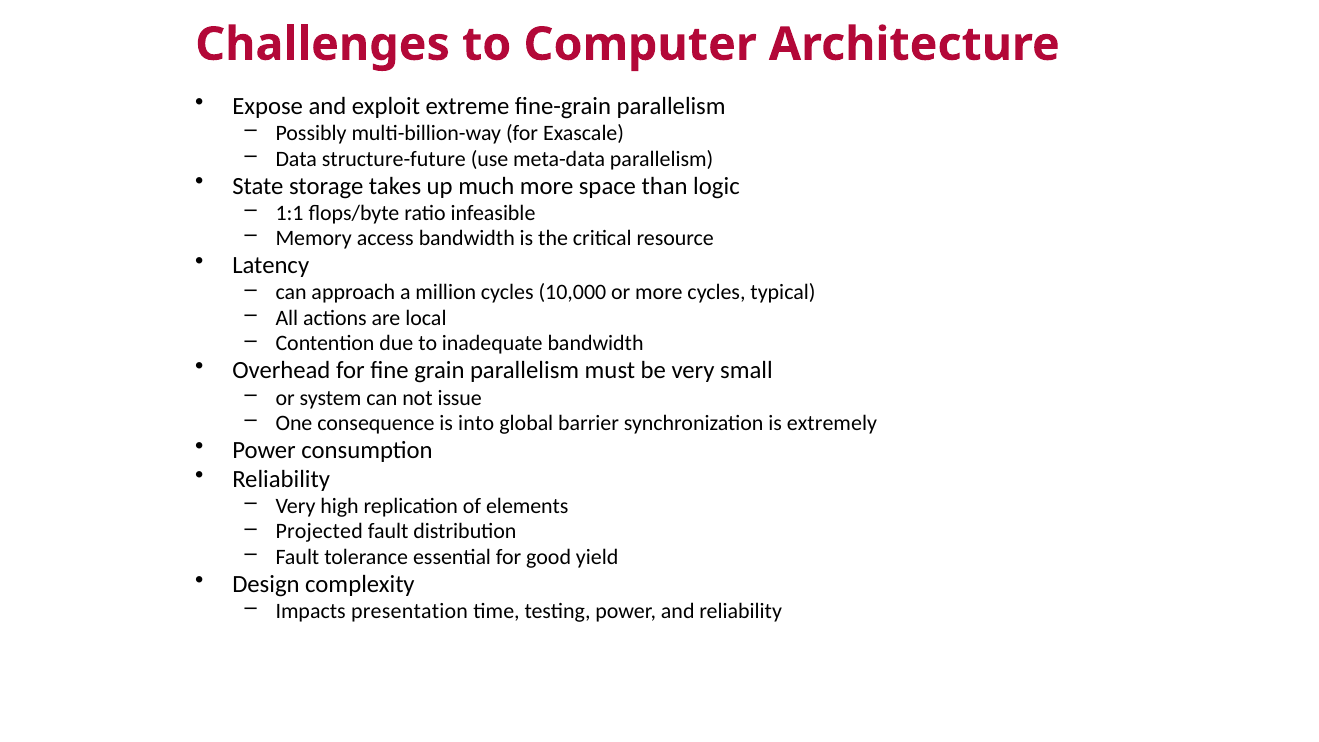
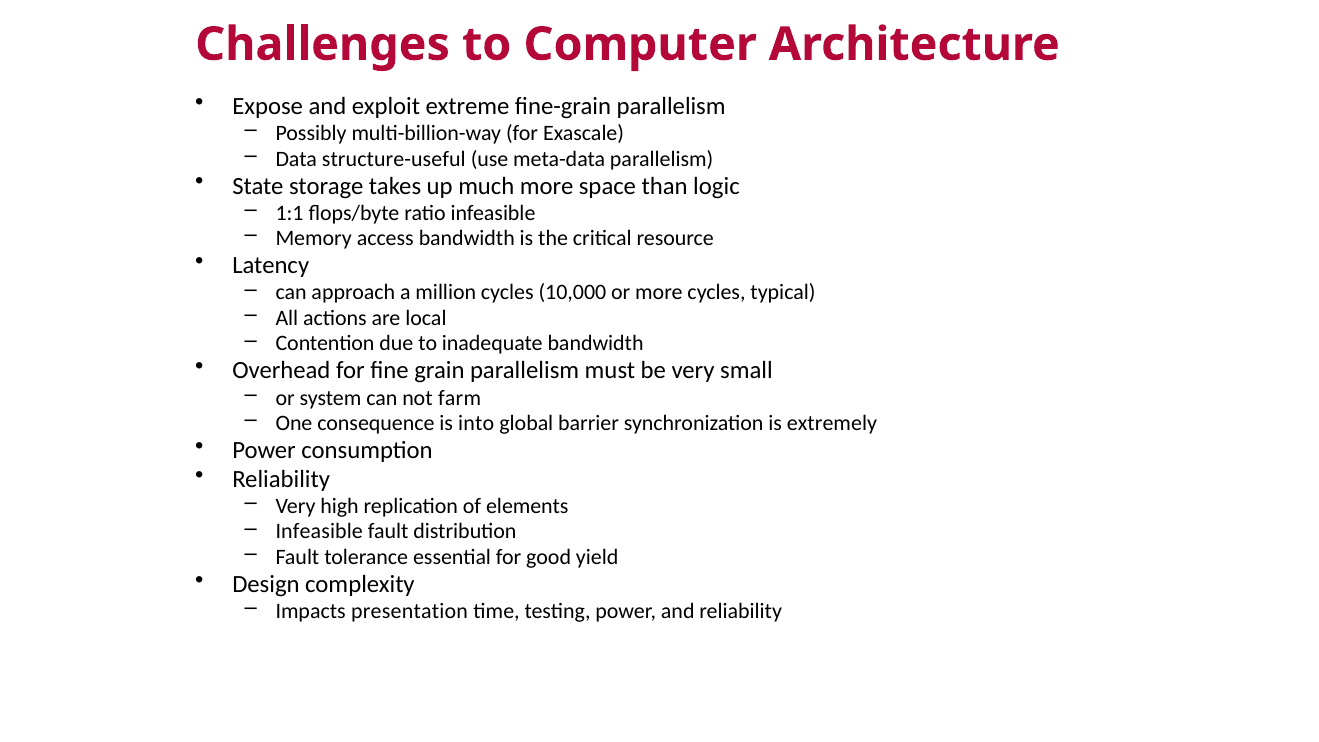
structure-future: structure-future -> structure-useful (394, 159)
issue: issue -> farm (460, 398)
Projected: Projected -> Infeasible (319, 532)
